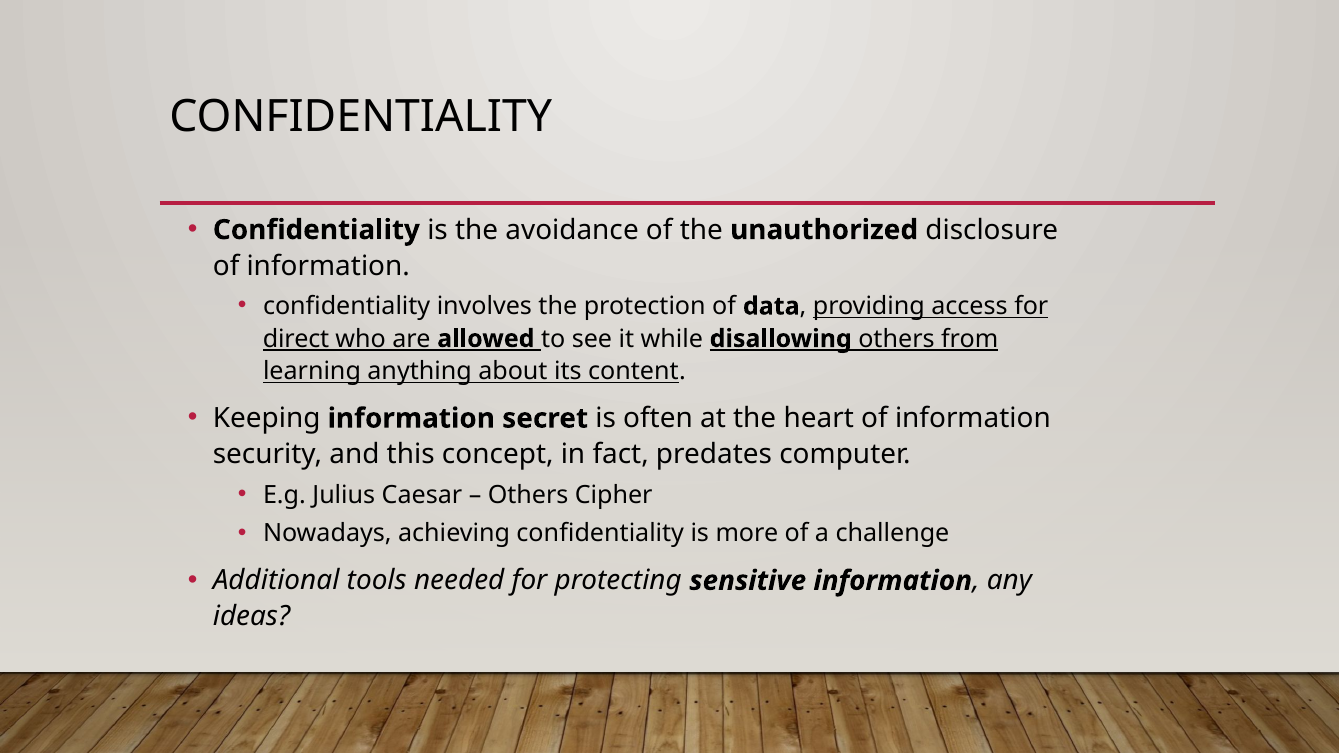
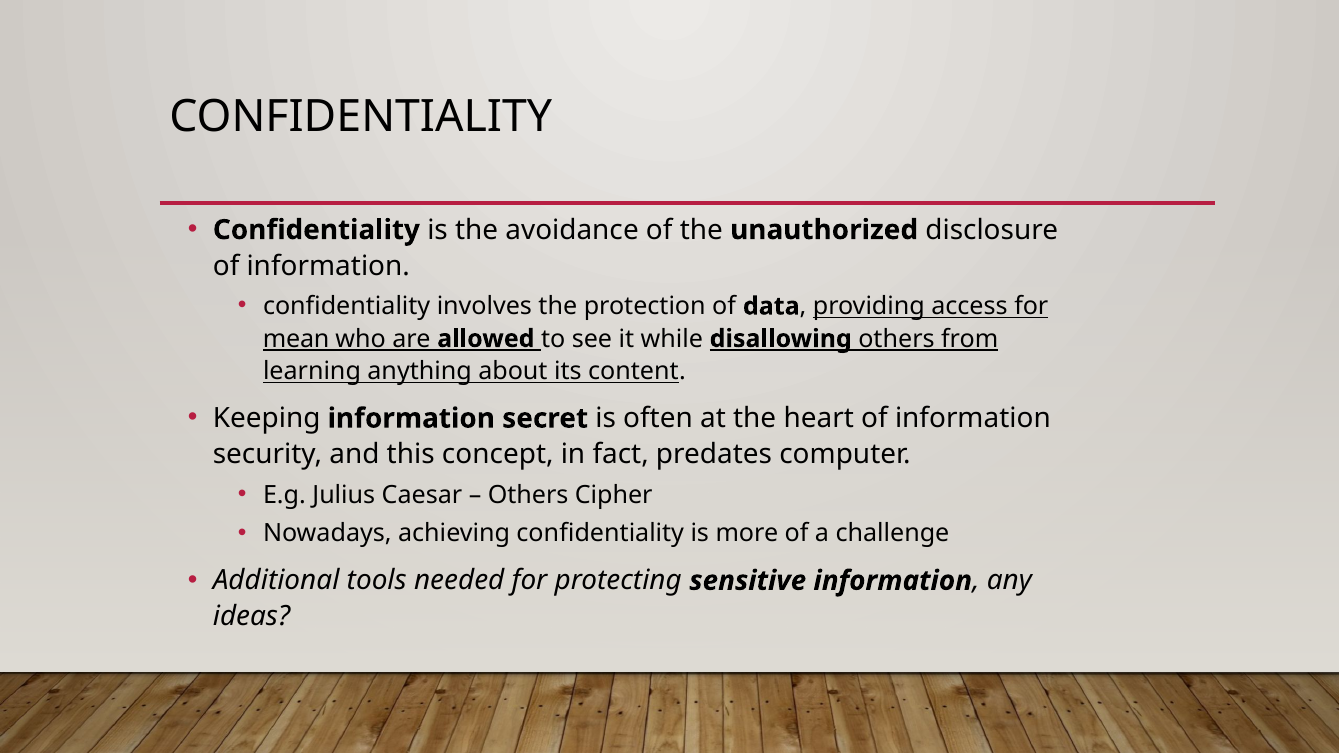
direct: direct -> mean (296, 339)
